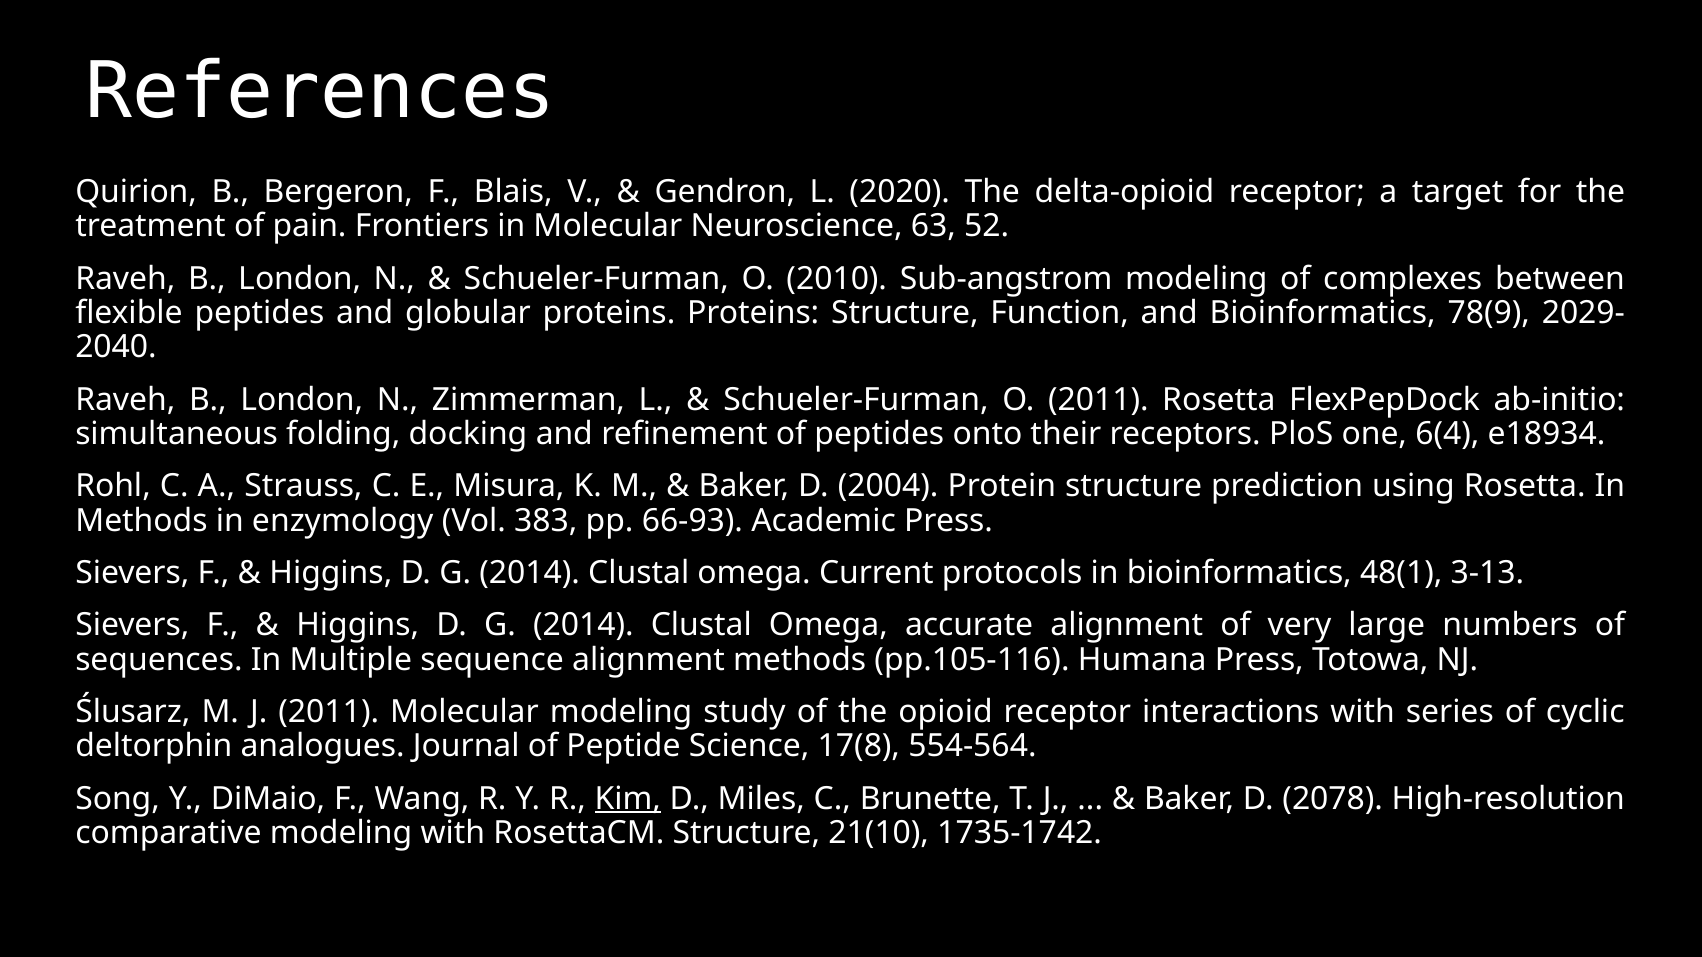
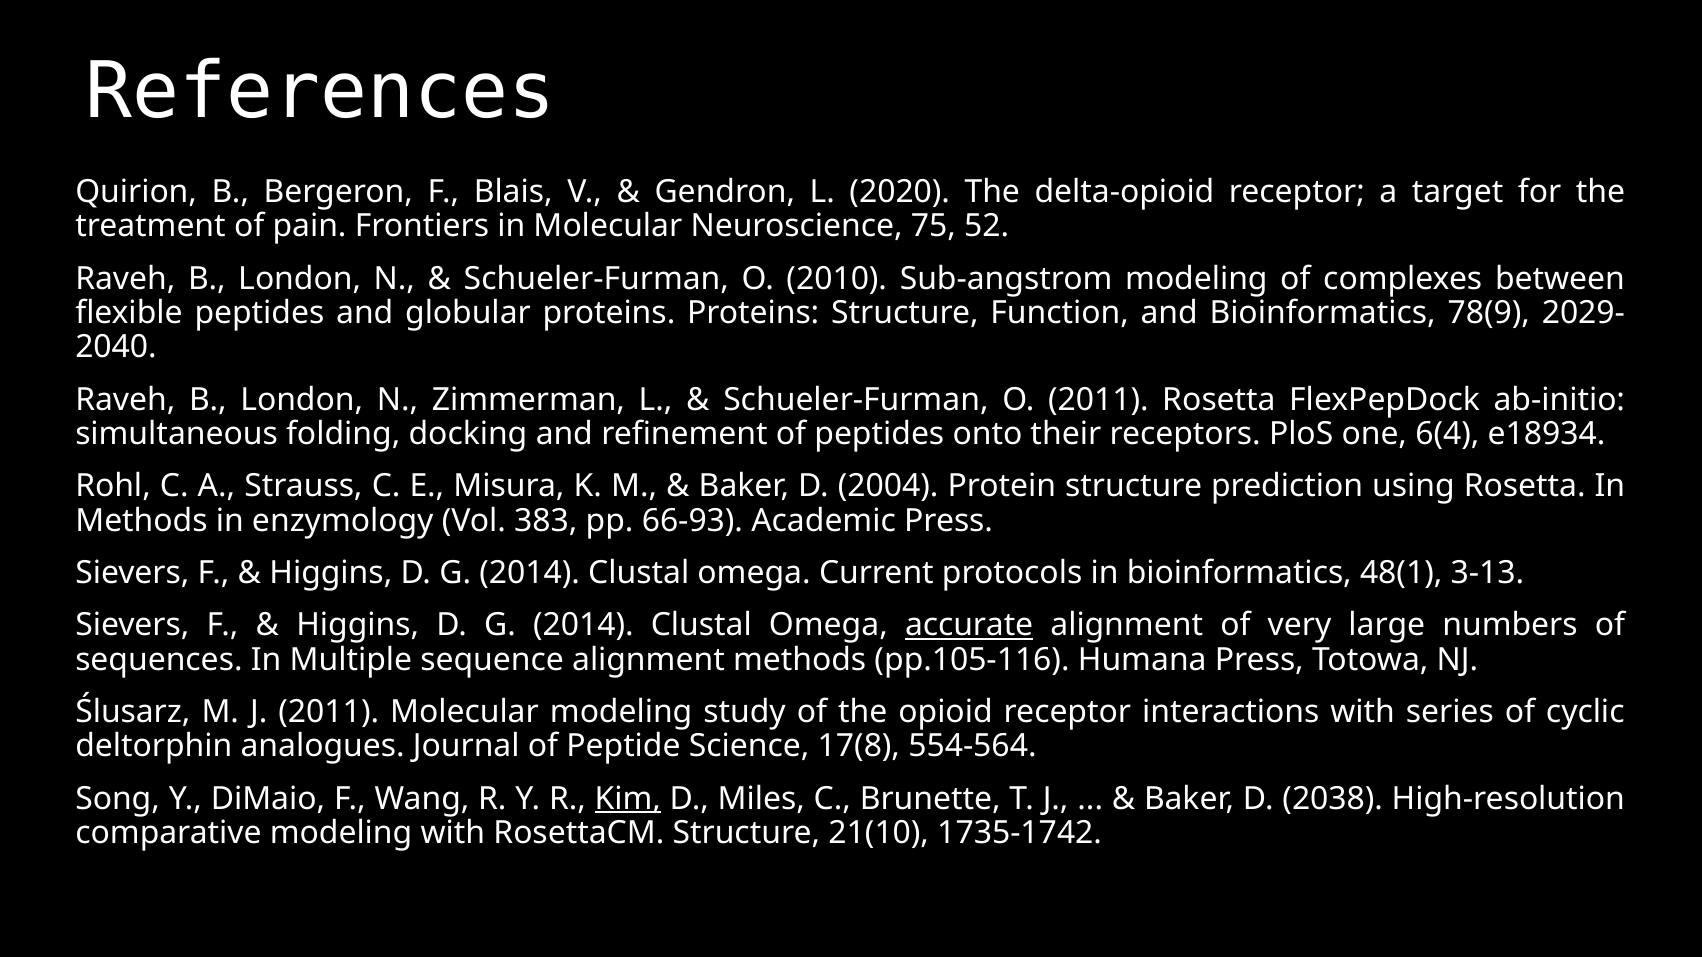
63: 63 -> 75 (933, 226)
accurate underline: none -> present (969, 625)
2078: 2078 -> 2038 (1333, 799)
